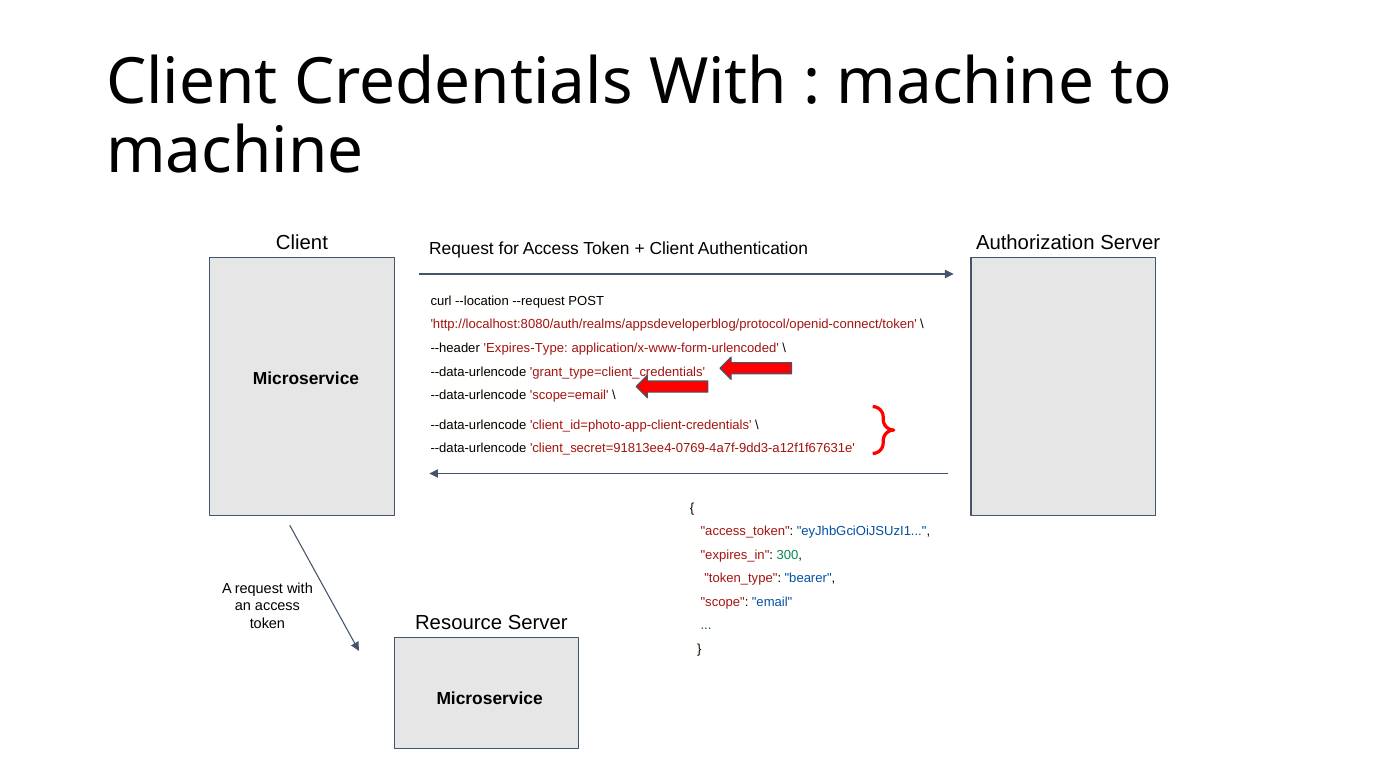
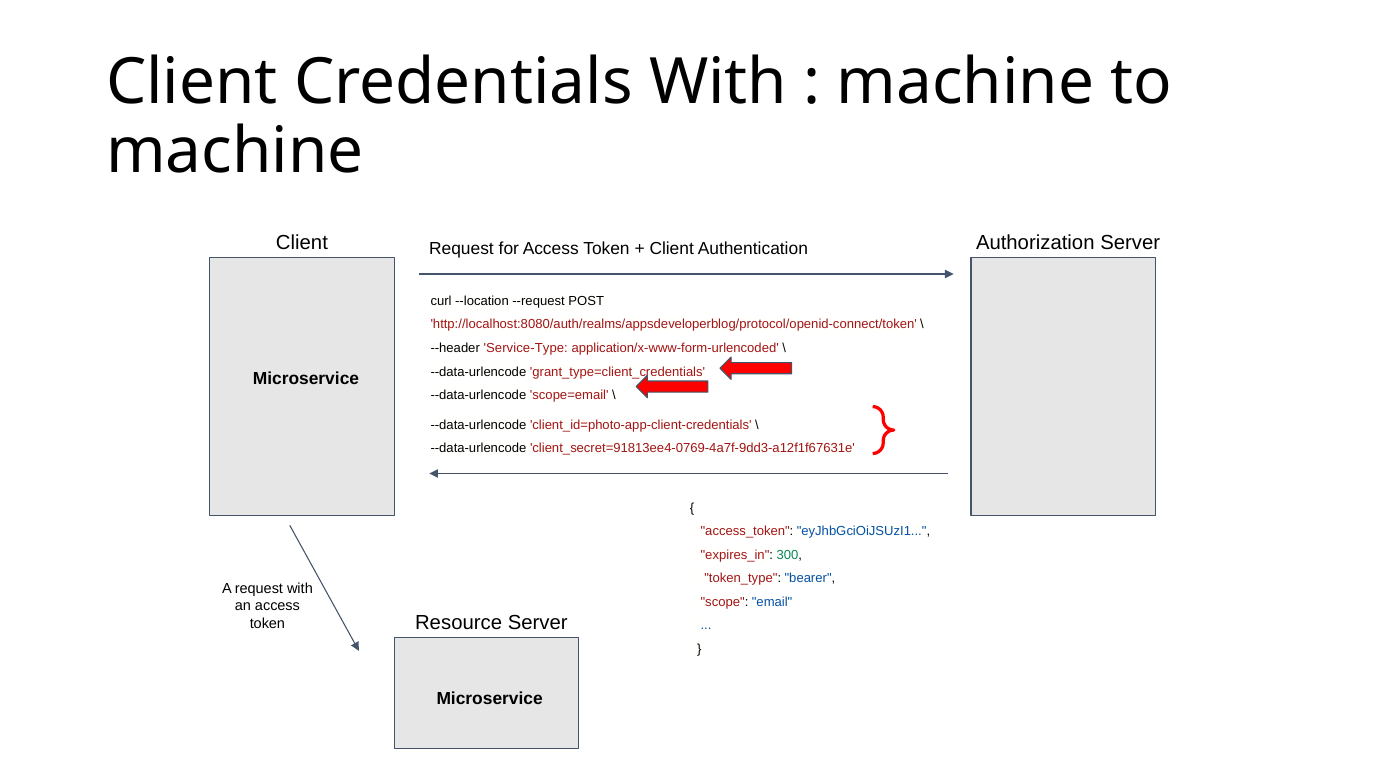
Expires-Type: Expires-Type -> Service-Type (526, 348)
